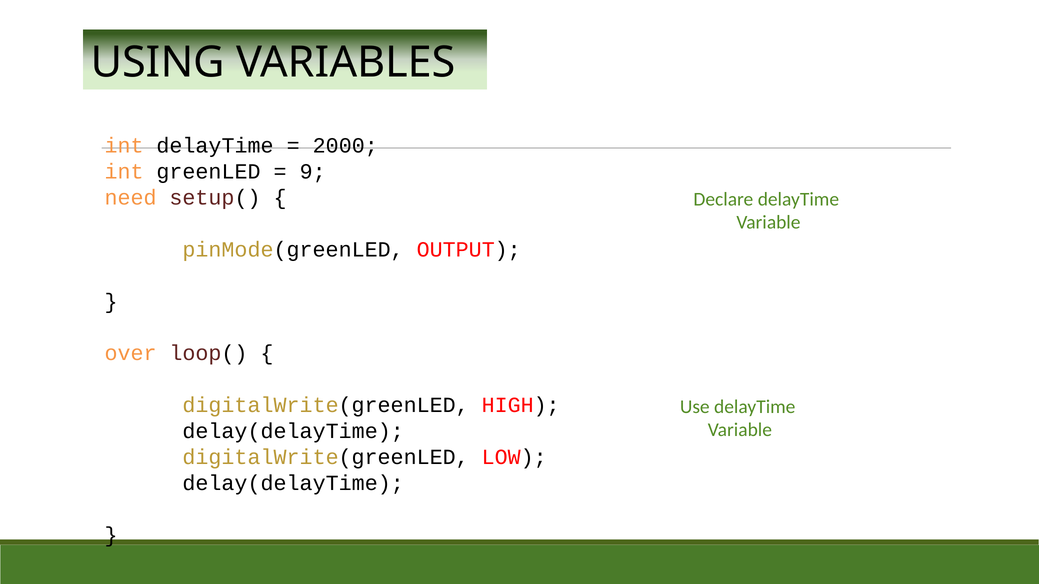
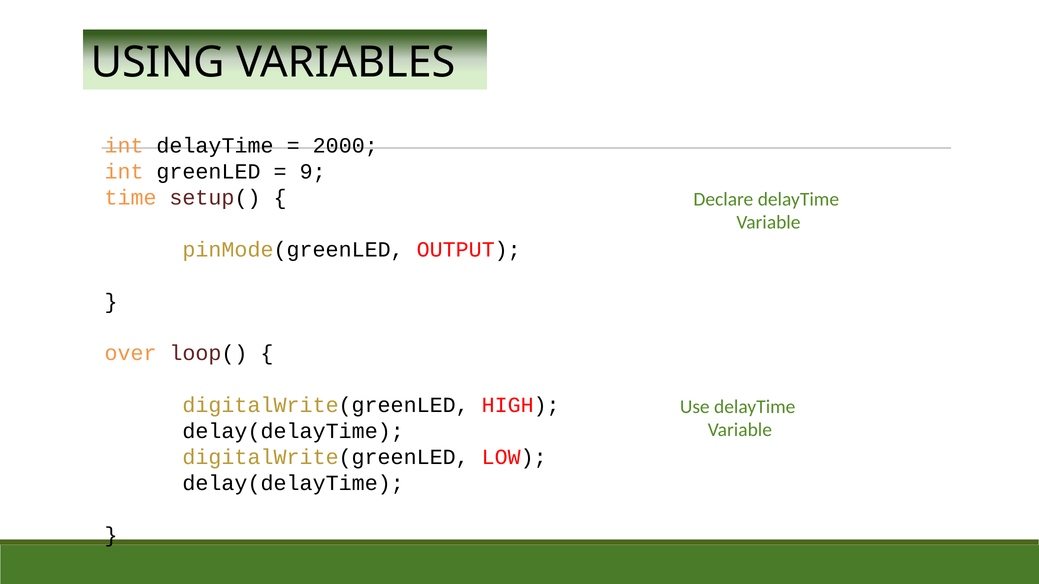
need: need -> time (131, 198)
